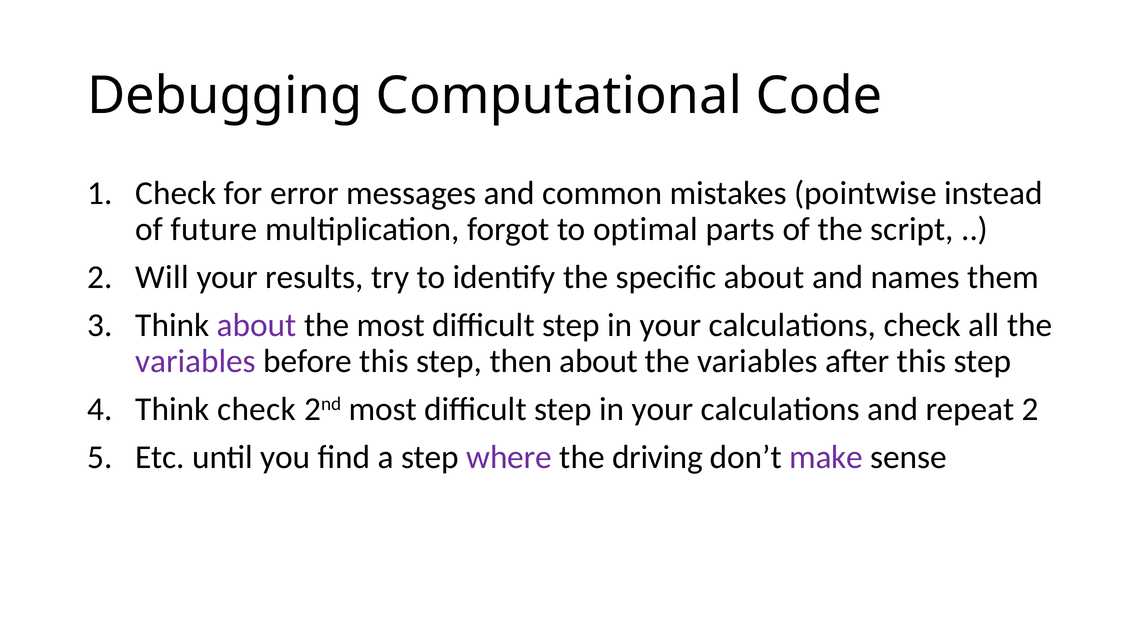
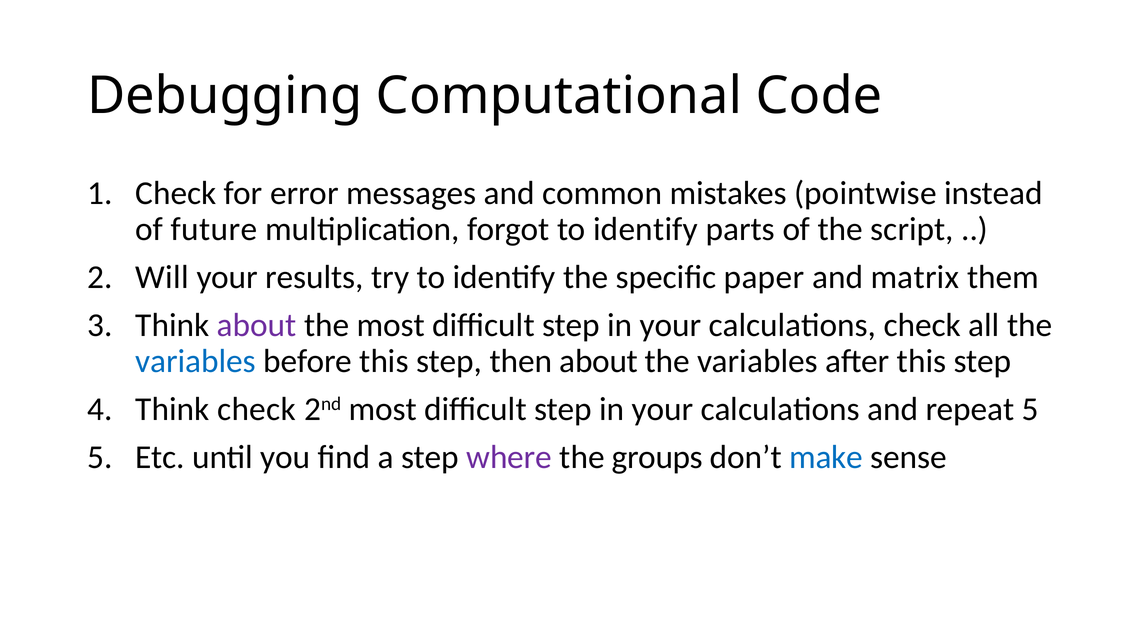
forgot to optimal: optimal -> identify (646, 229)
specific about: about -> paper (764, 277)
names: names -> matrix (915, 277)
variables colour: purple -> blue (196, 361)
repeat 2: 2 -> 5 (1030, 409)
driving: driving -> groups (657, 457)
make colour: purple -> blue (826, 457)
